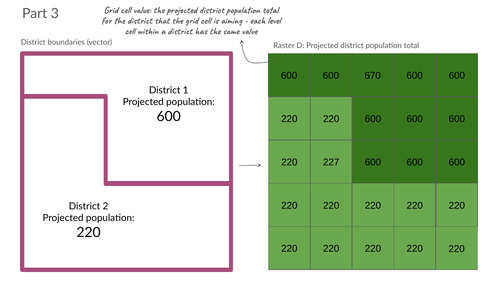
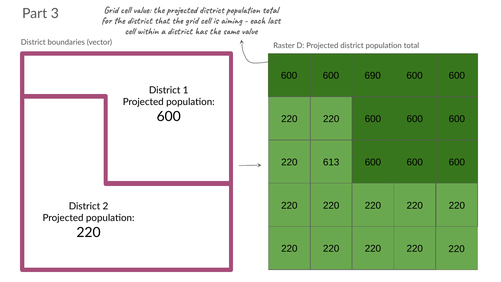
level: level -> last (274, 20)
670: 670 -> 690 (373, 76)
227: 227 -> 613 (331, 162)
